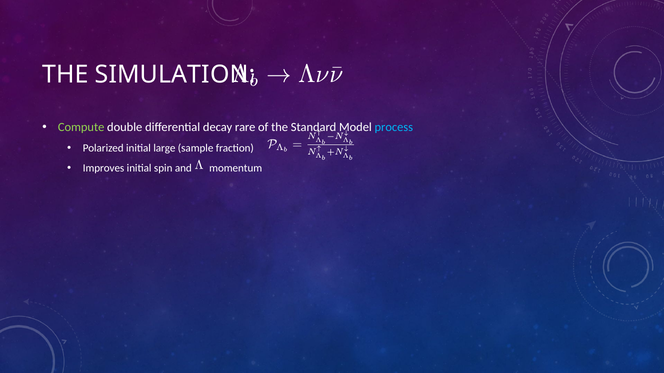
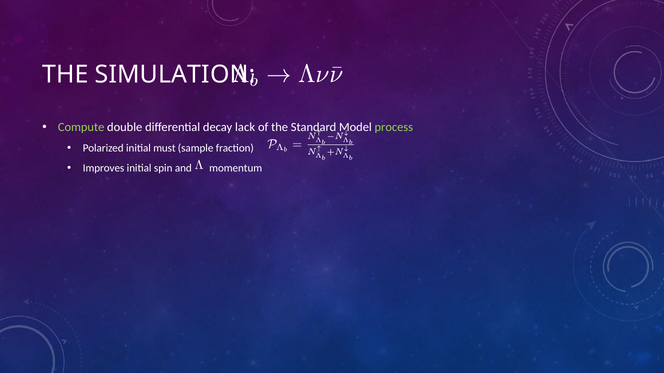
rare: rare -> lack (245, 127)
process colour: light blue -> light green (394, 127)
large: large -> must (164, 148)
